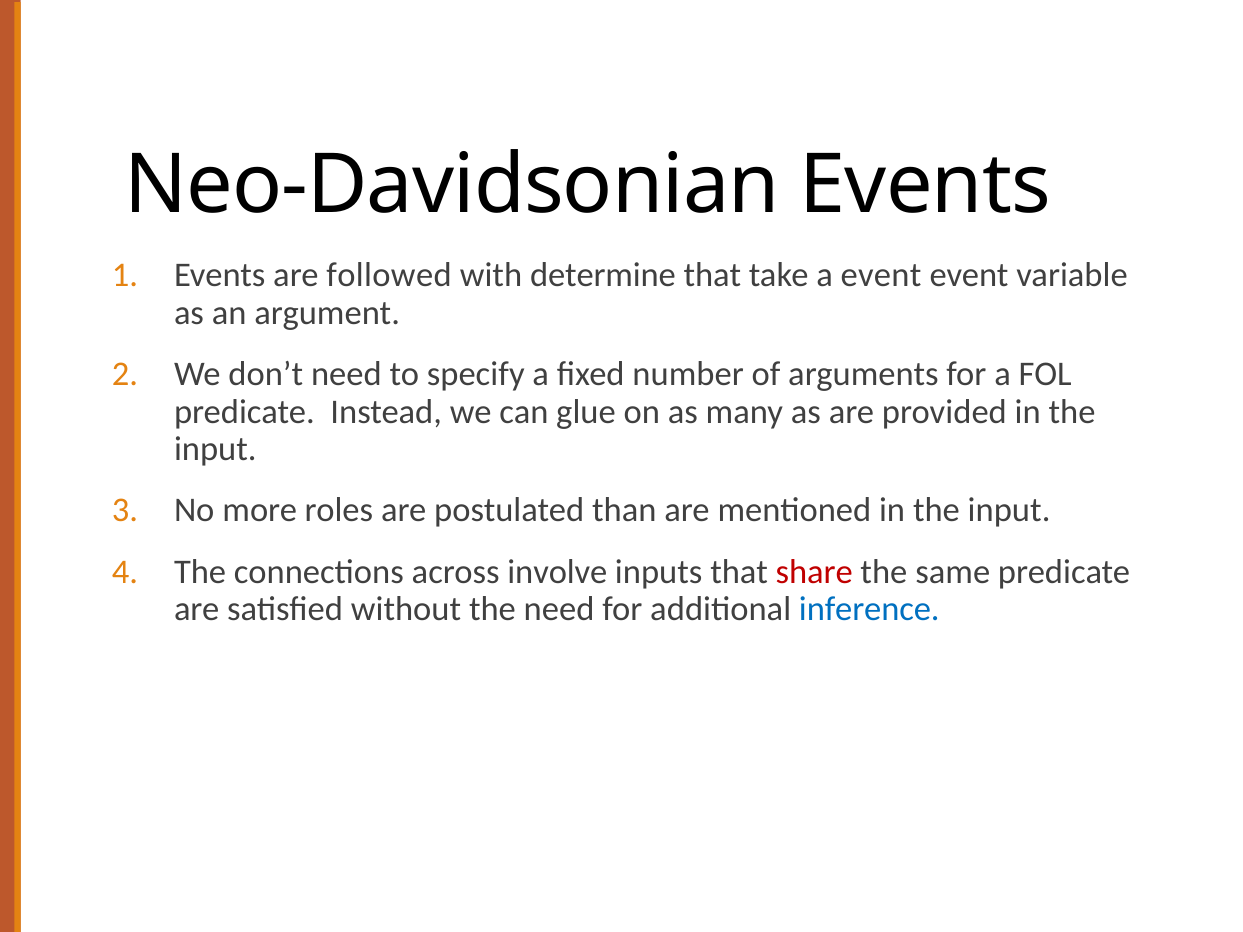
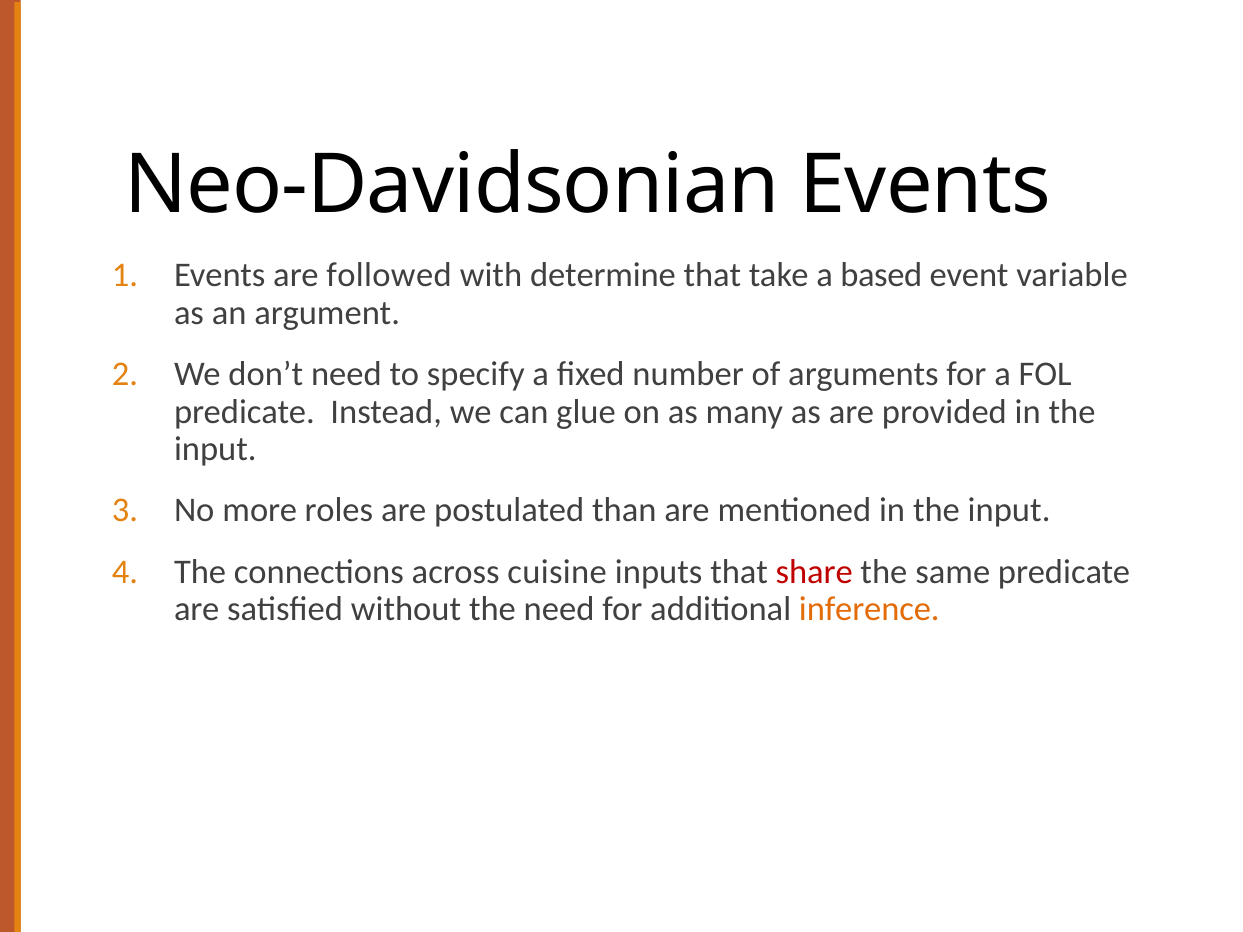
a event: event -> based (881, 276)
involve: involve -> cuisine (557, 572)
inference colour: blue -> orange (869, 610)
